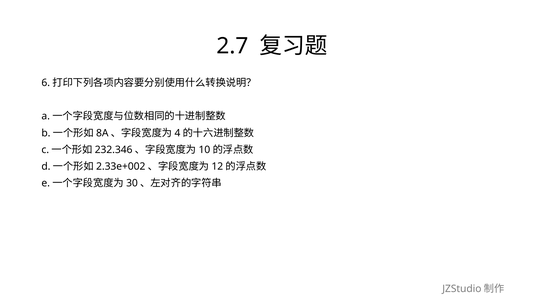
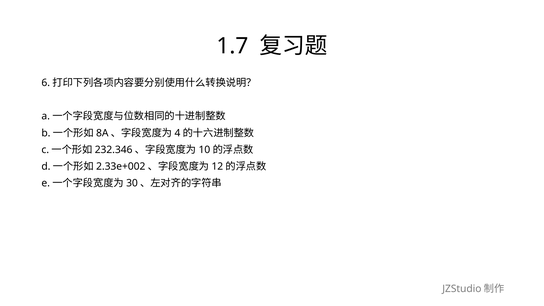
2.7: 2.7 -> 1.7 (232, 46)
